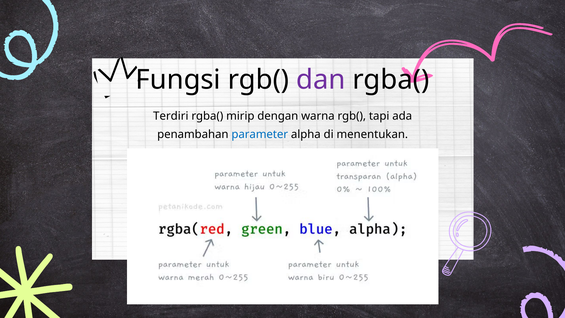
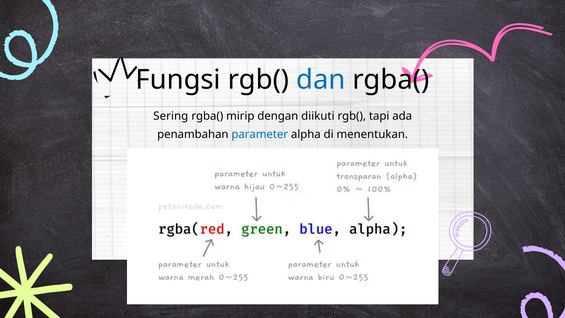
dan colour: purple -> blue (321, 80)
Terdiri: Terdiri -> Sering (171, 116)
warna: warna -> diikuti (318, 116)
